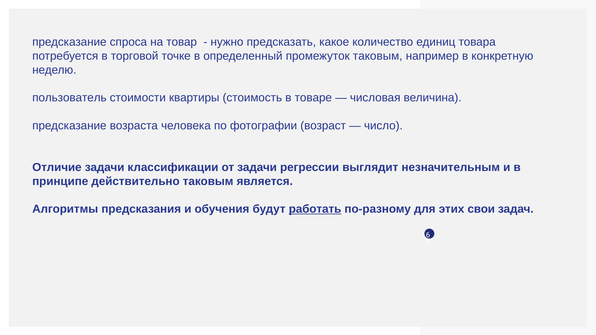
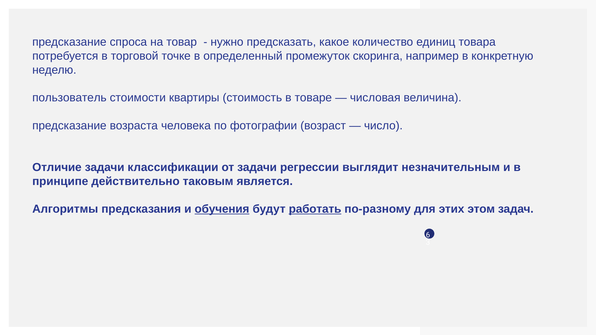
промежуток таковым: таковым -> скоринга (378, 56)
обучения underline: none -> present (222, 209)
свои: свои -> этом (481, 209)
